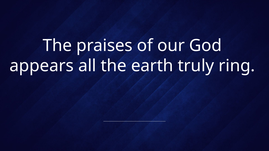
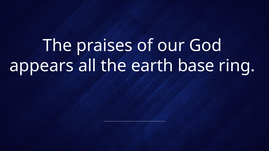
truly: truly -> base (196, 66)
